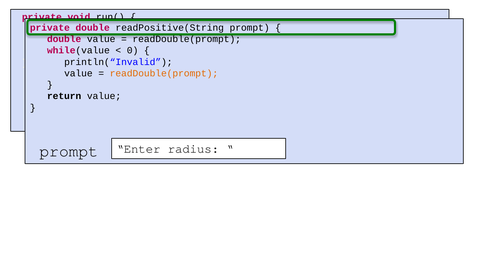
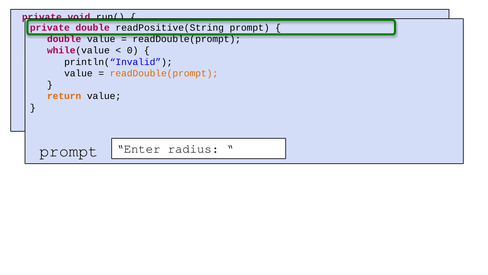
return colour: black -> orange (64, 96)
